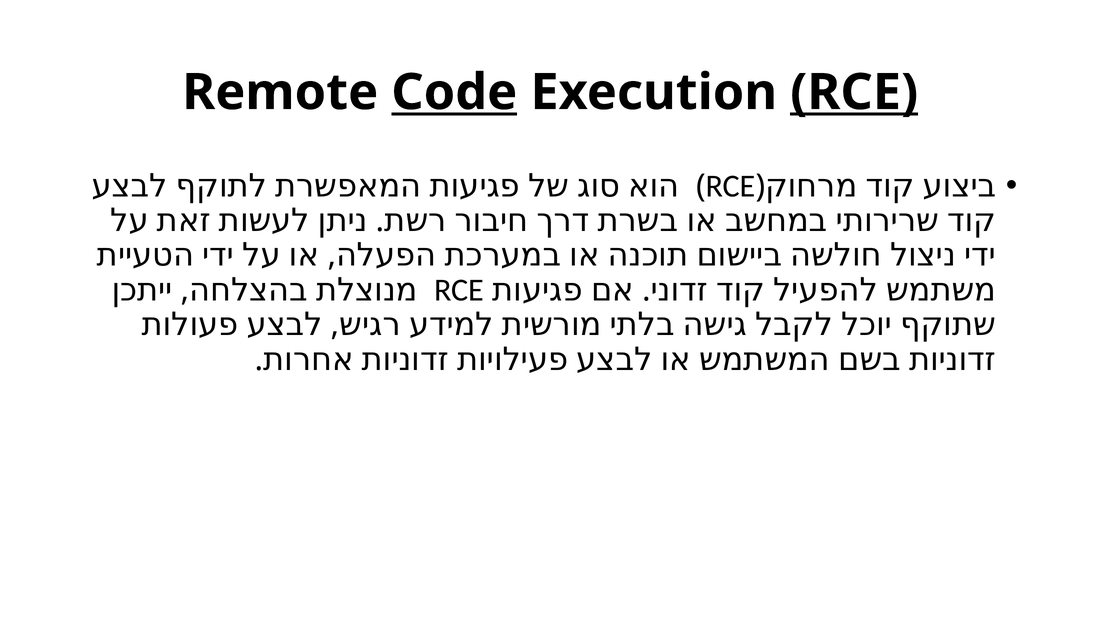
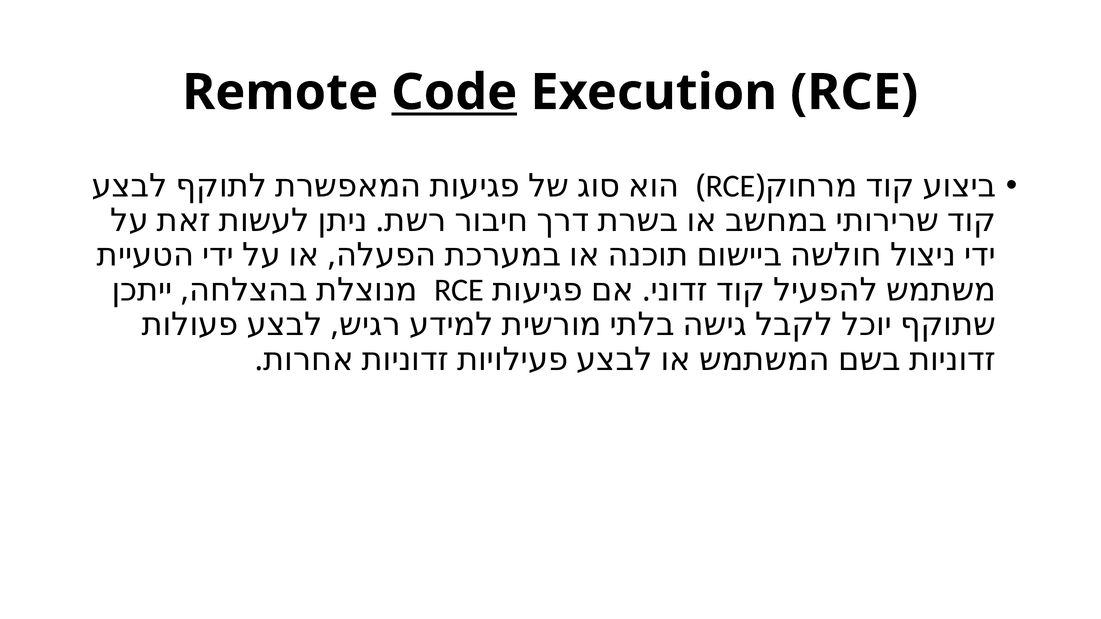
RCE underline: present -> none (854, 92)
